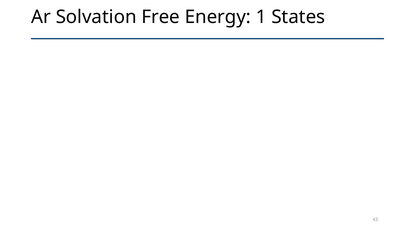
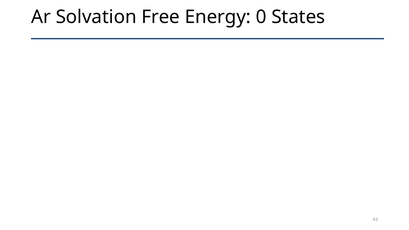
1: 1 -> 0 (261, 17)
